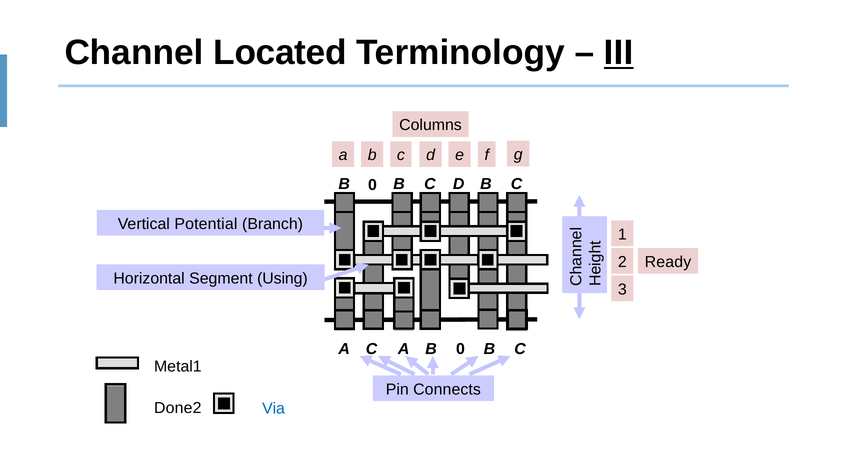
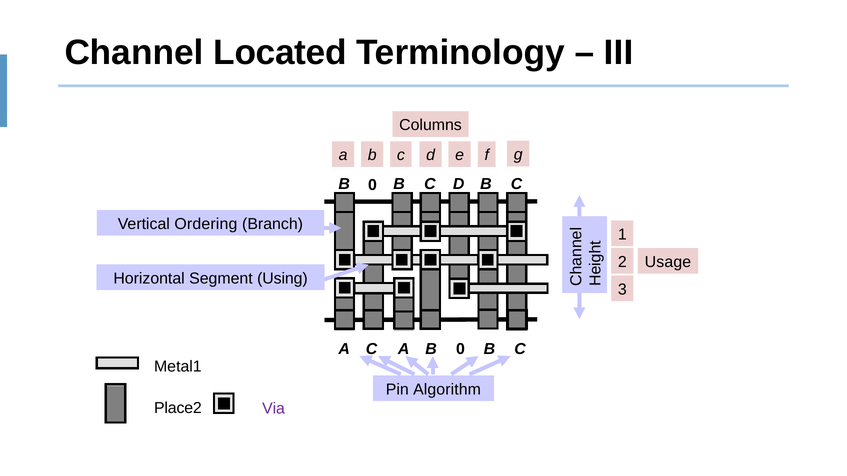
III underline: present -> none (619, 53)
Potential: Potential -> Ordering (206, 224)
Ready: Ready -> Usage (668, 262)
Connects: Connects -> Algorithm (447, 390)
Done2: Done2 -> Place2 (178, 408)
Via colour: blue -> purple (274, 409)
